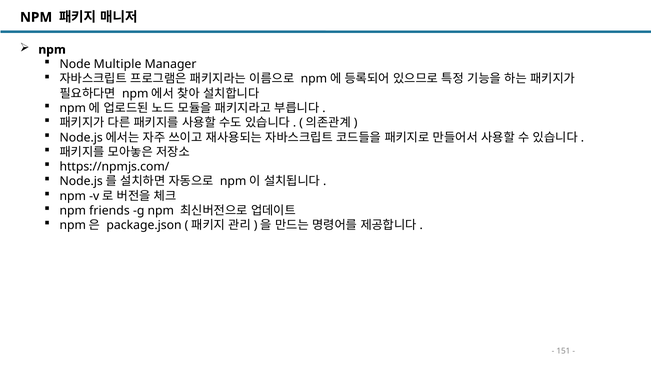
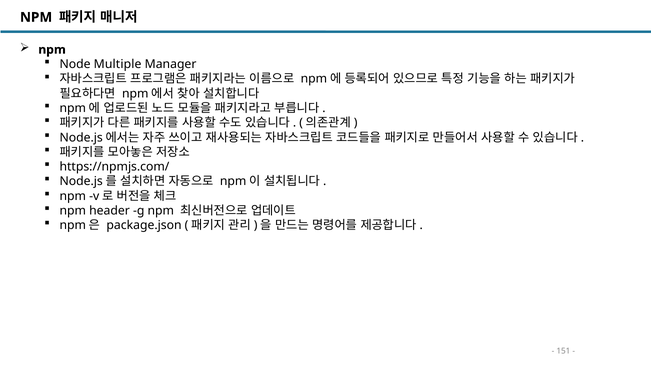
friends: friends -> header (109, 211)
